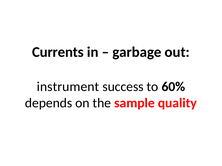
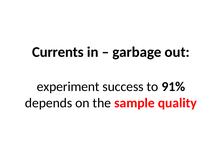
instrument: instrument -> experiment (68, 87)
60%: 60% -> 91% (173, 87)
